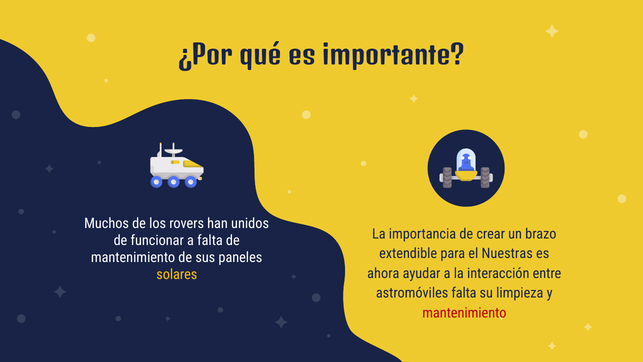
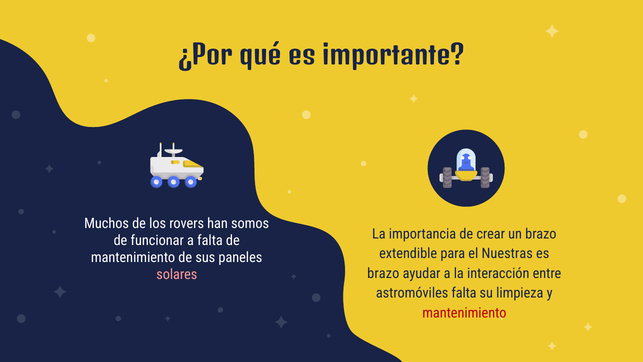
unidos: unidos -> somos (250, 223)
ahora: ahora -> brazo (383, 273)
solares colour: yellow -> pink (177, 275)
